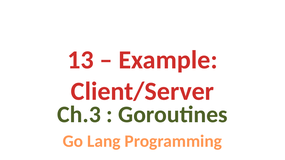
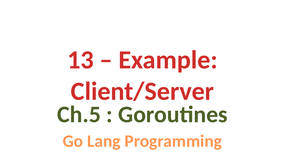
Ch.3: Ch.3 -> Ch.5 (79, 115)
